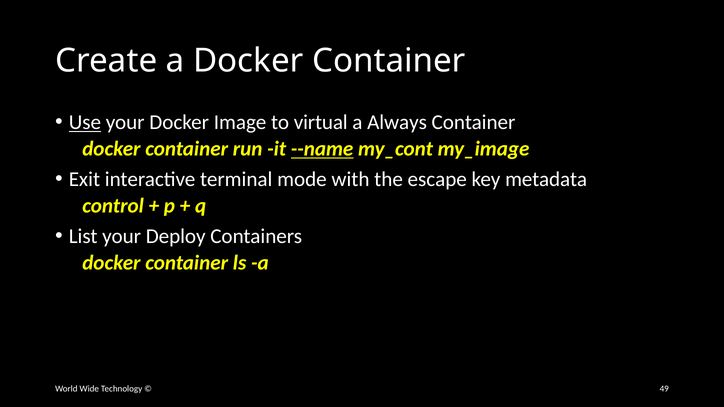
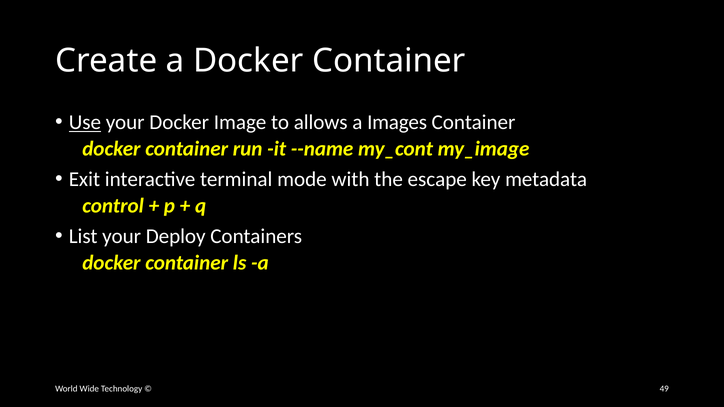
virtual: virtual -> allows (321, 122)
Always: Always -> Images (397, 122)
--name underline: present -> none (322, 149)
